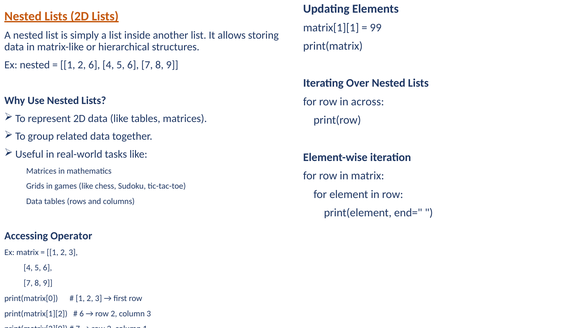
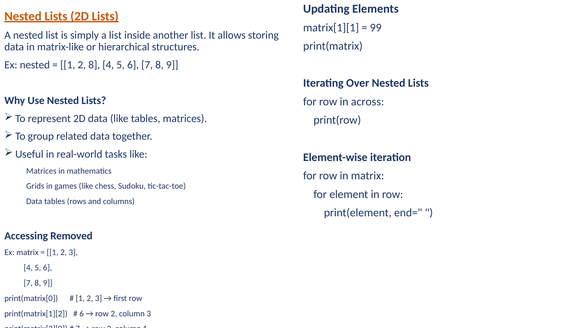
2 6: 6 -> 8 (94, 65)
Operator: Operator -> Removed (71, 236)
